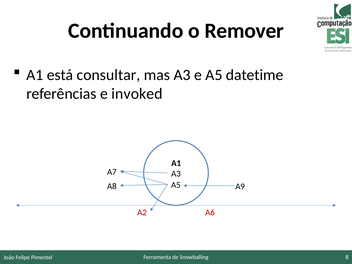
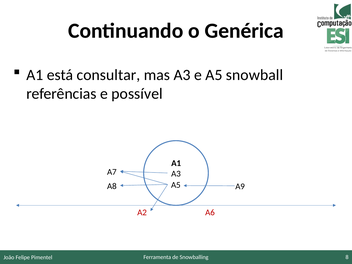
Remover: Remover -> Genérica (244, 31)
datetime: datetime -> snowball (255, 75)
invoked: invoked -> possível (137, 94)
